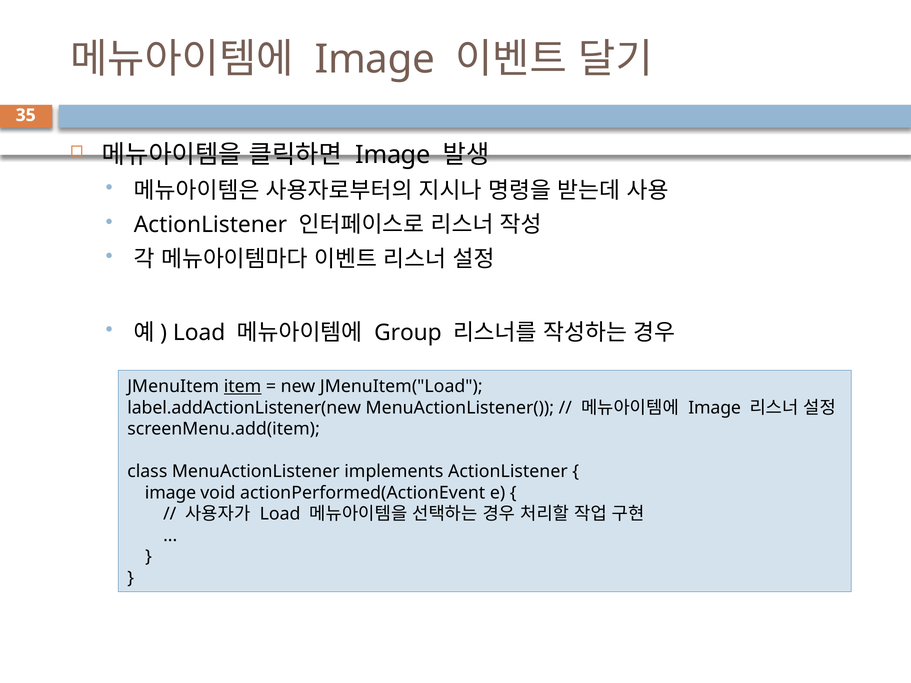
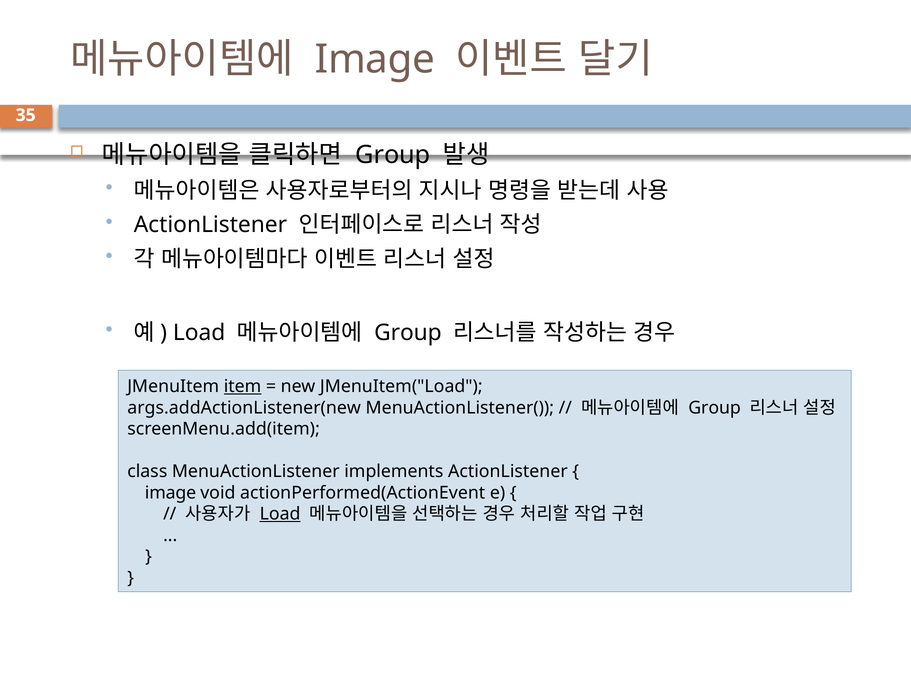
Image: Image -> Group (393, 155)
label.addActionListener(new: label.addActionListener(new -> args.addActionListener(new (244, 408)
Image: Image -> Group (715, 408)
Load underline: none -> present (280, 514)
